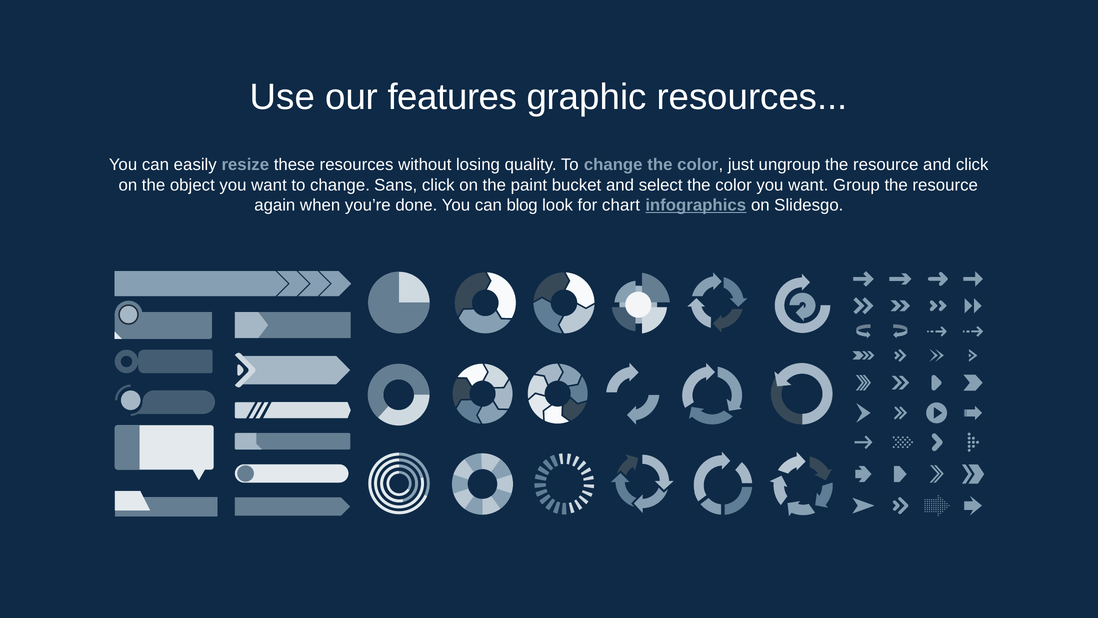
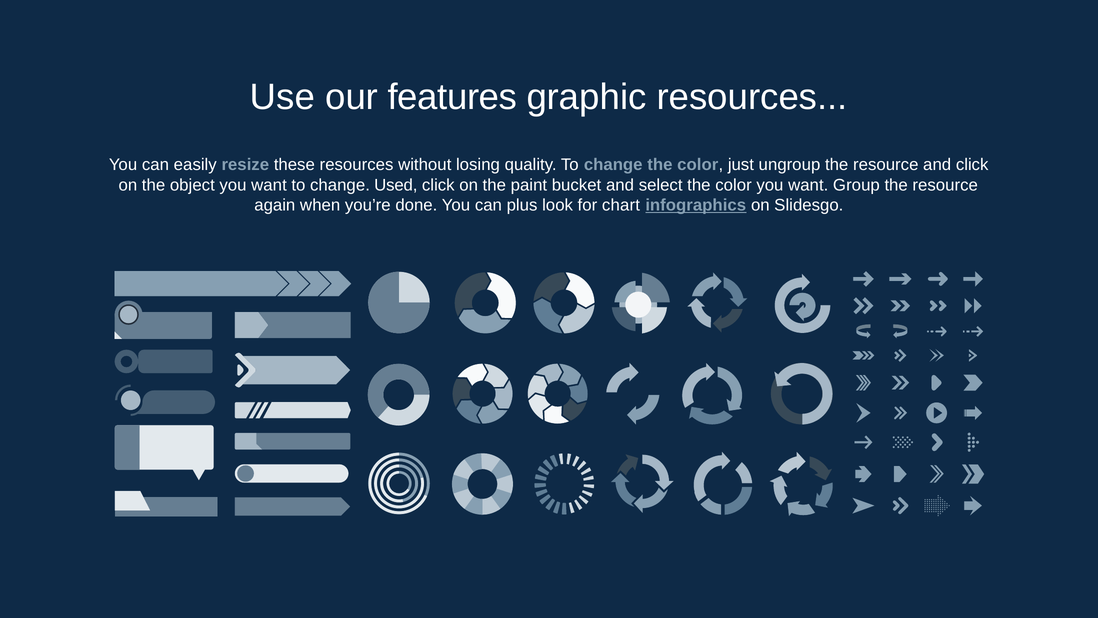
Sans: Sans -> Used (396, 185)
blog: blog -> plus (522, 205)
